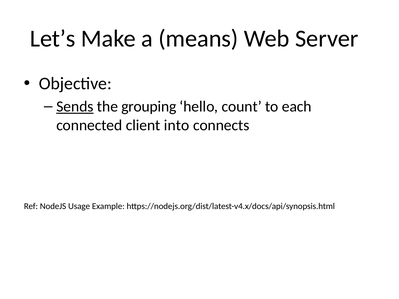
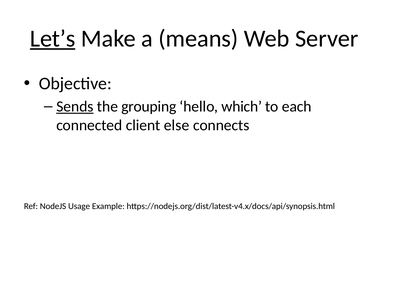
Let’s underline: none -> present (53, 39)
count: count -> which (242, 107)
into: into -> else (177, 125)
